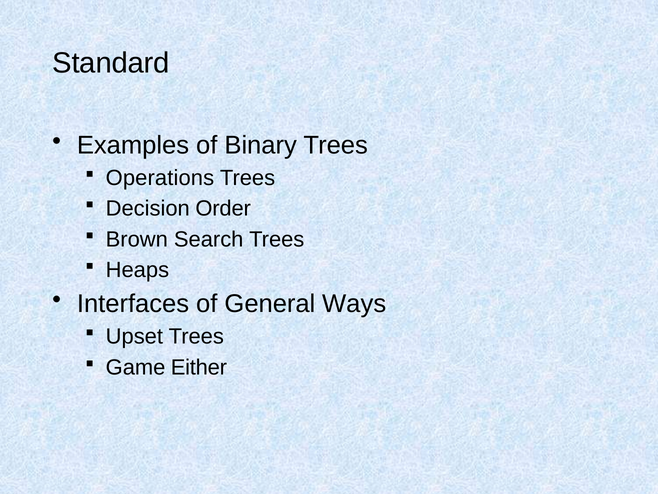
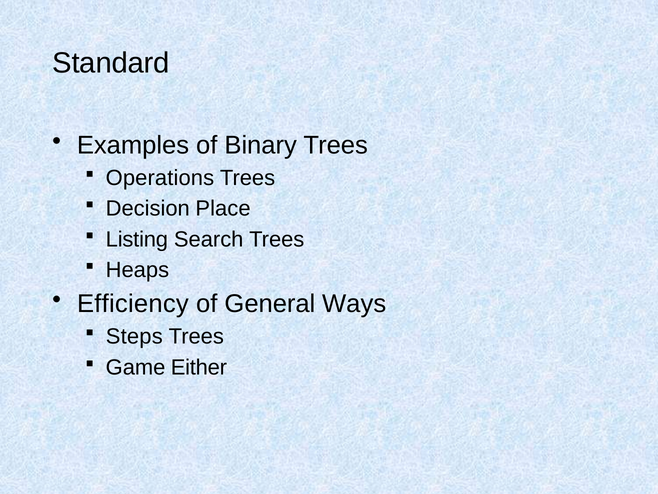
Order: Order -> Place (223, 208)
Brown: Brown -> Listing (137, 239)
Interfaces: Interfaces -> Efficiency (133, 304)
Upset: Upset -> Steps (134, 336)
